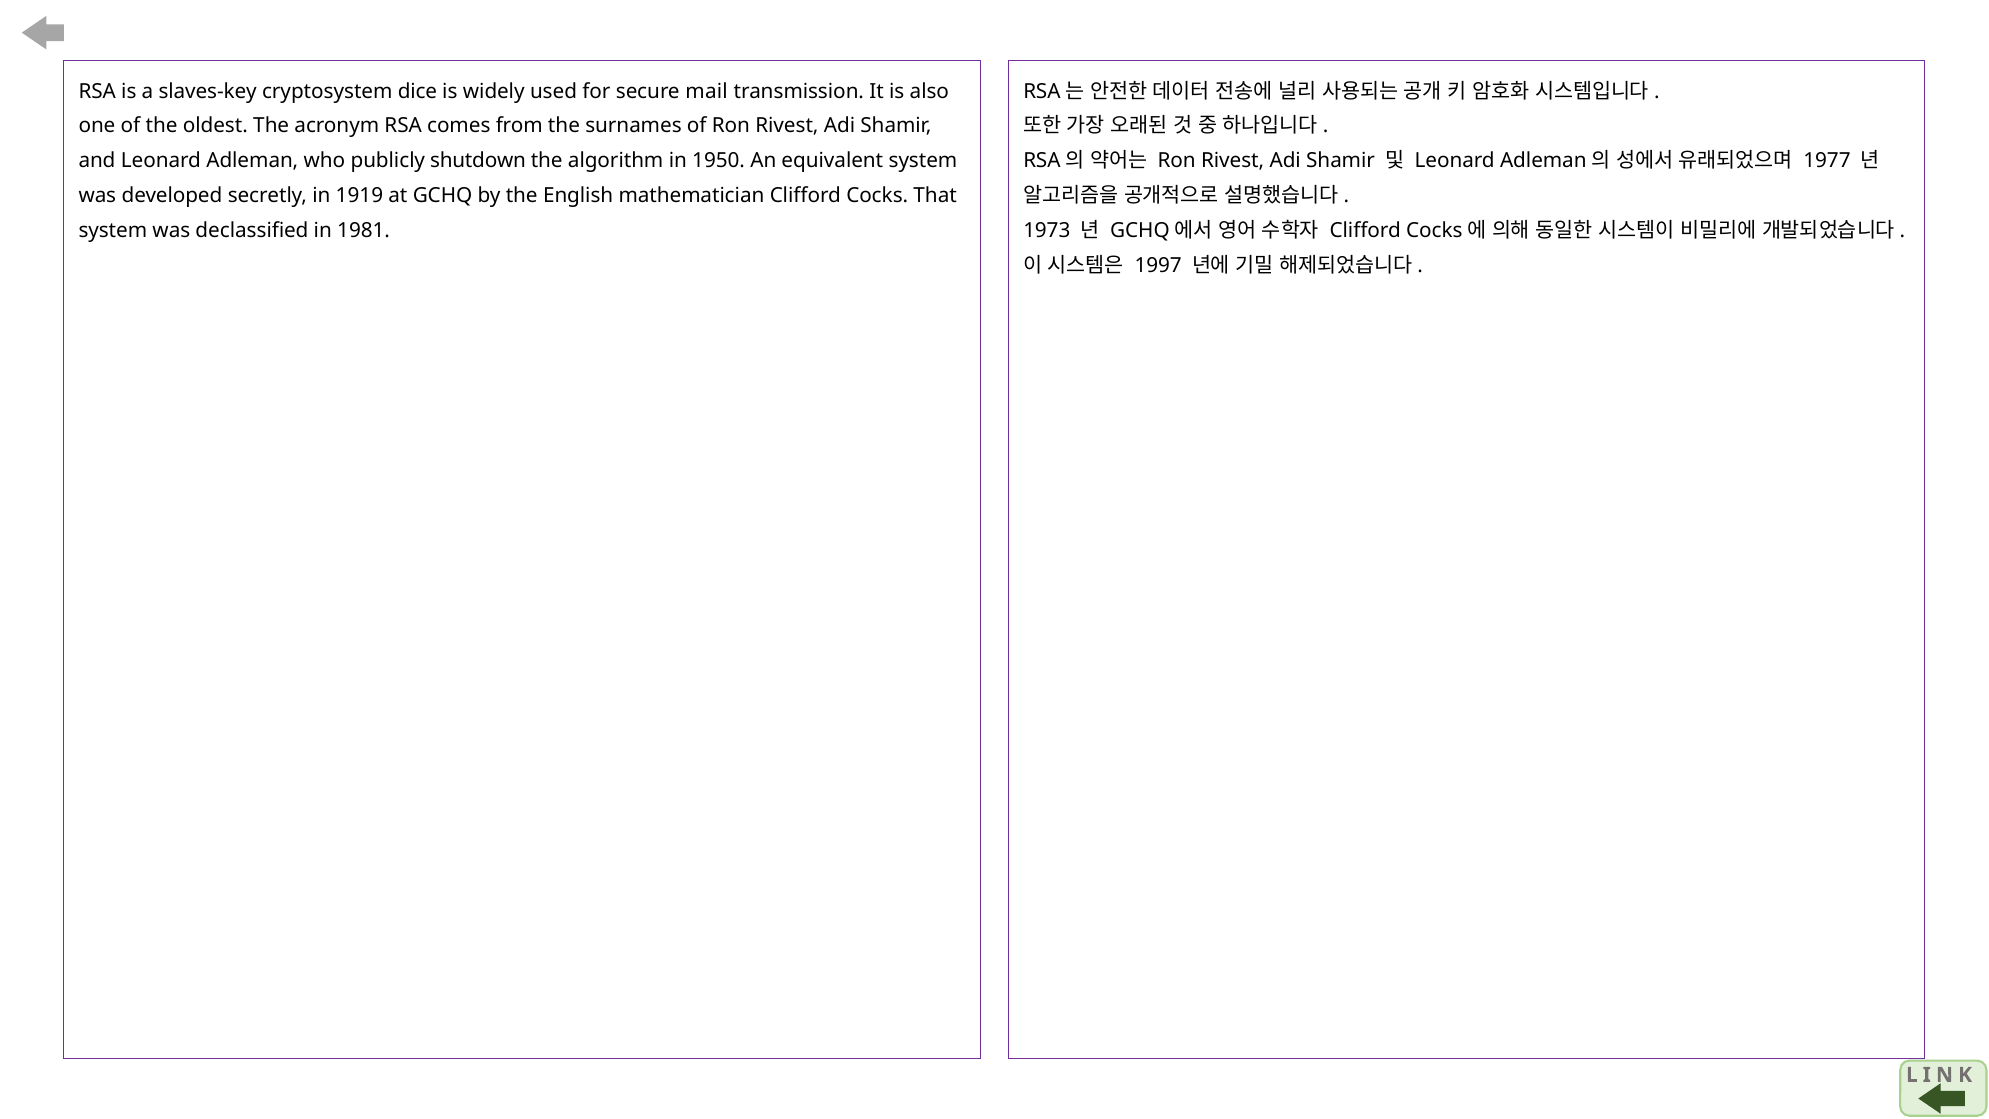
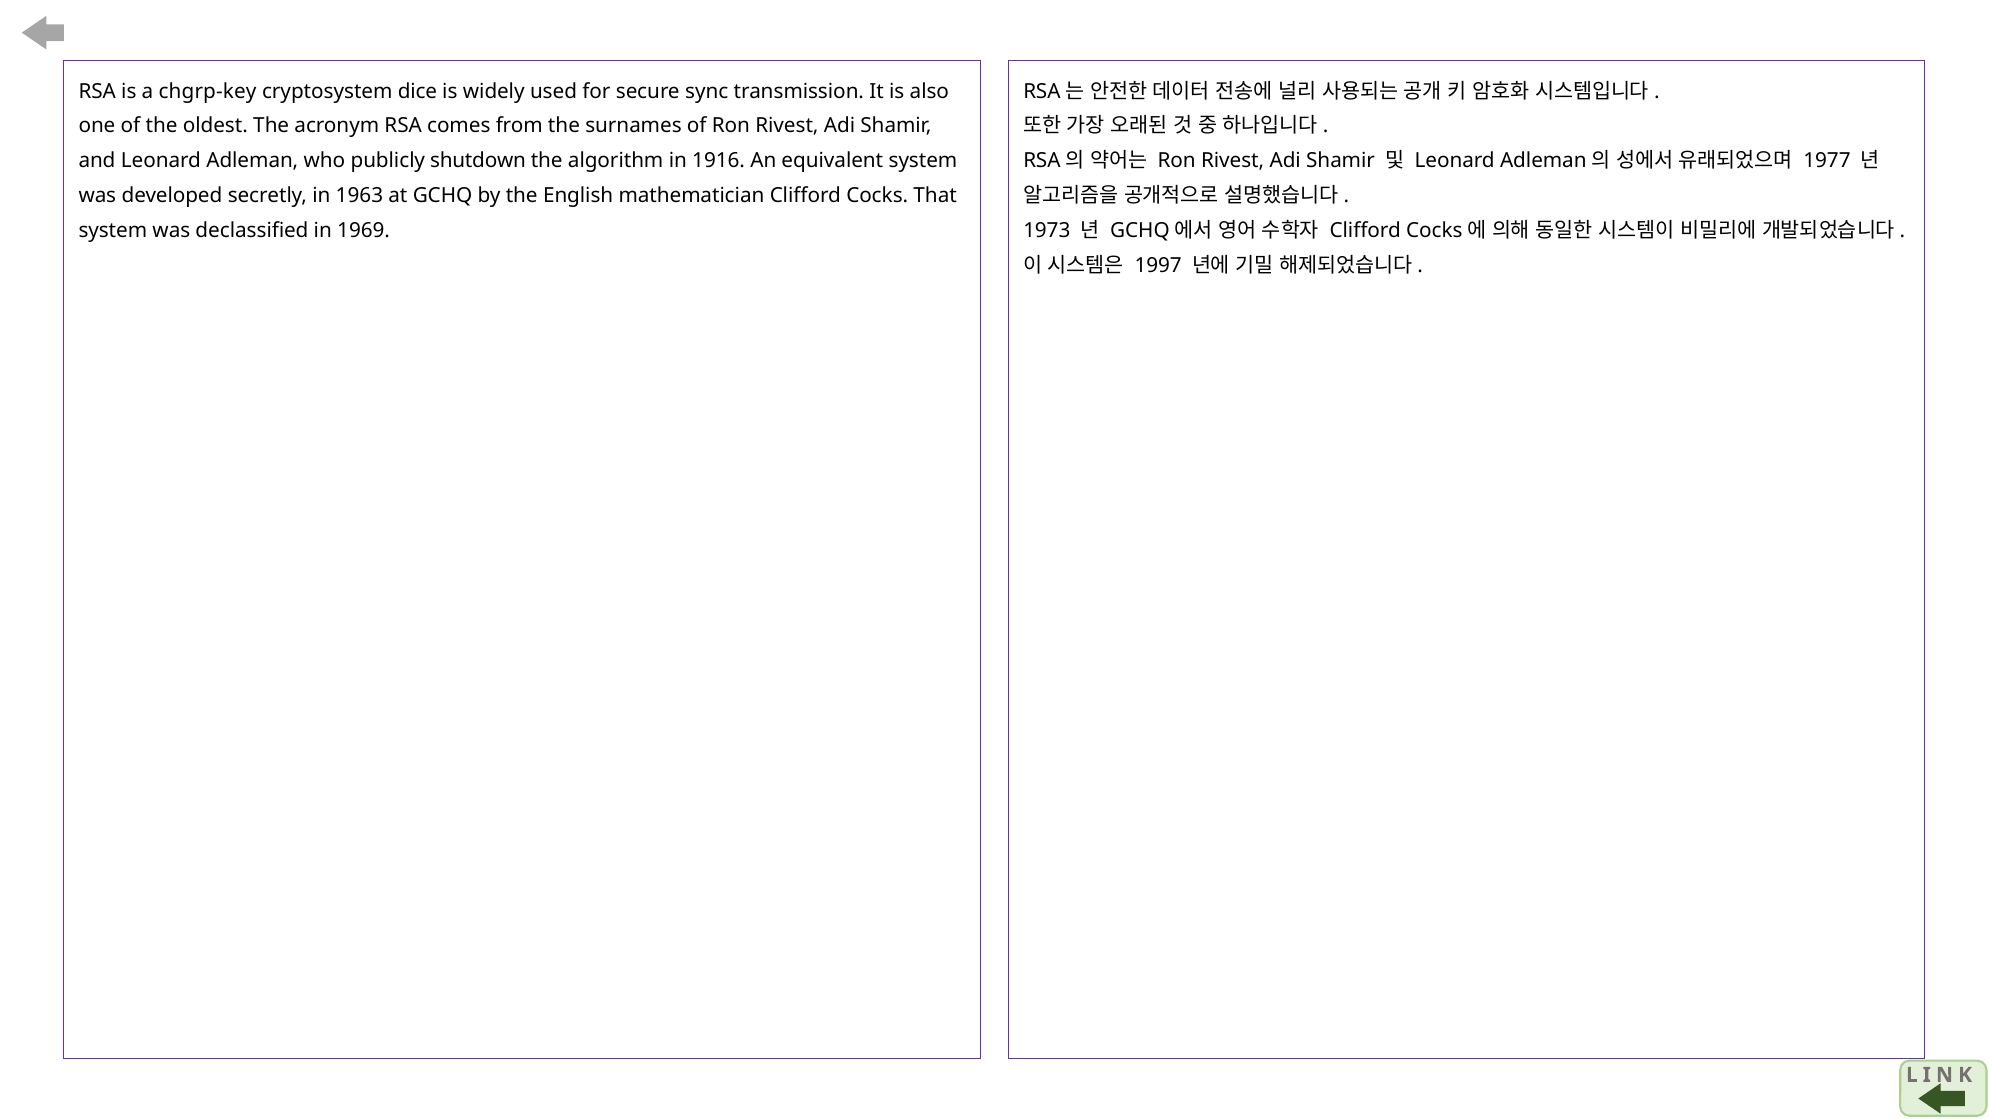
slaves-key: slaves-key -> chgrp-key (208, 91)
mail: mail -> sync (707, 91)
1950: 1950 -> 1916 (719, 161)
1919: 1919 -> 1963 (359, 196)
1981: 1981 -> 1969 (364, 231)
